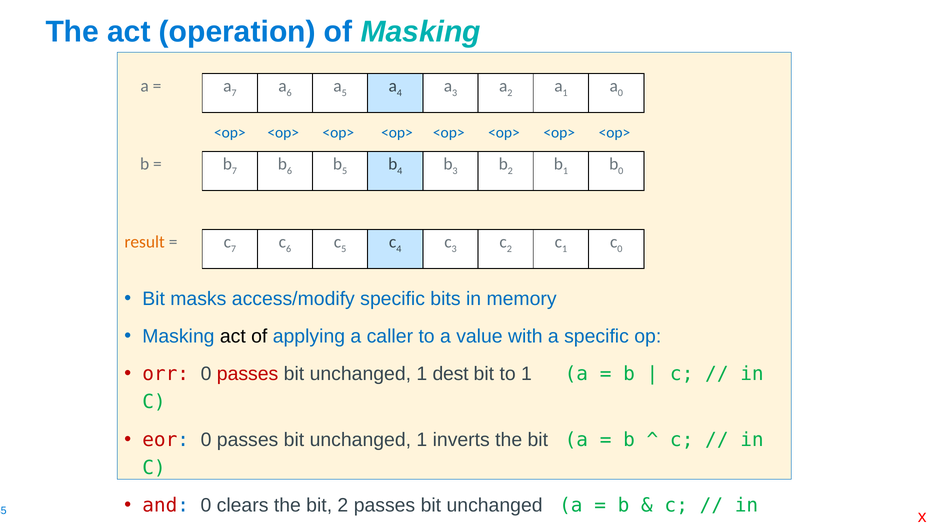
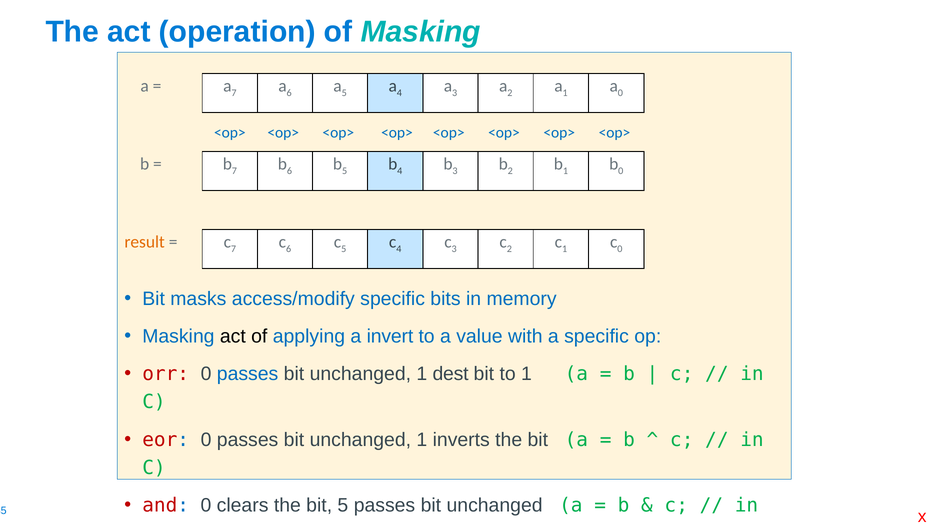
caller: caller -> invert (390, 336)
passes colour: red -> blue (248, 374)
bit 2: 2 -> 5 (343, 505)
